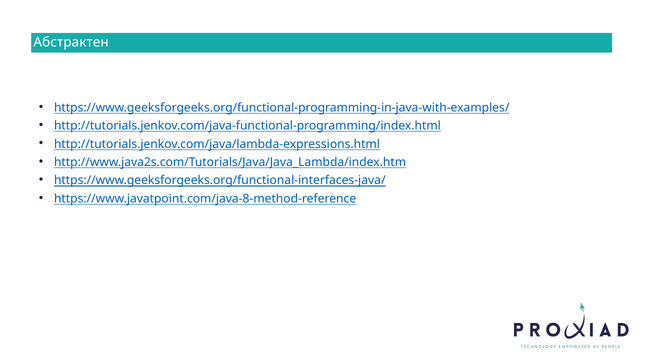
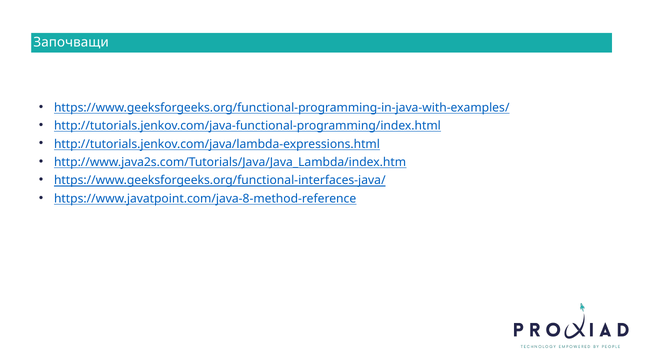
Абстрактен: Абстрактен -> Започващи (71, 42)
